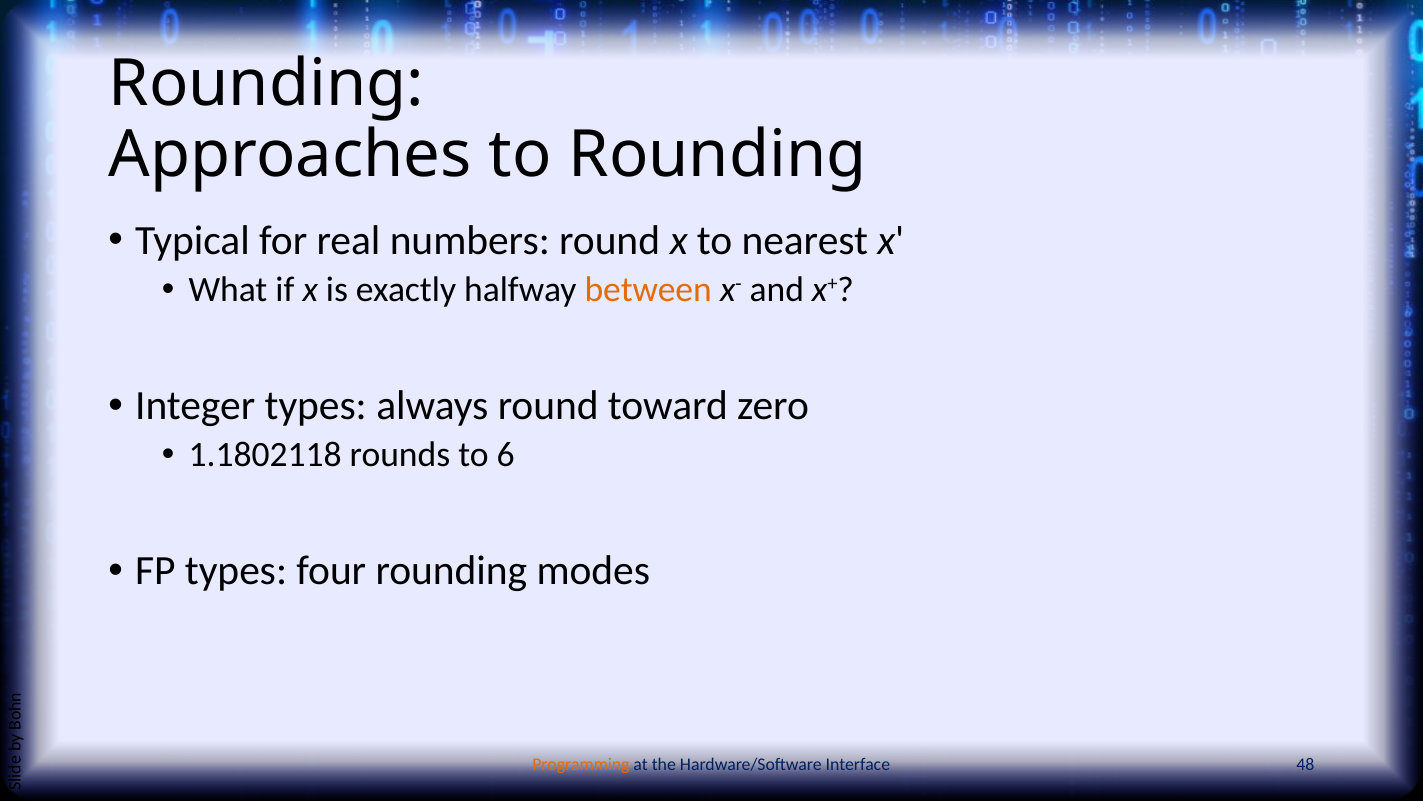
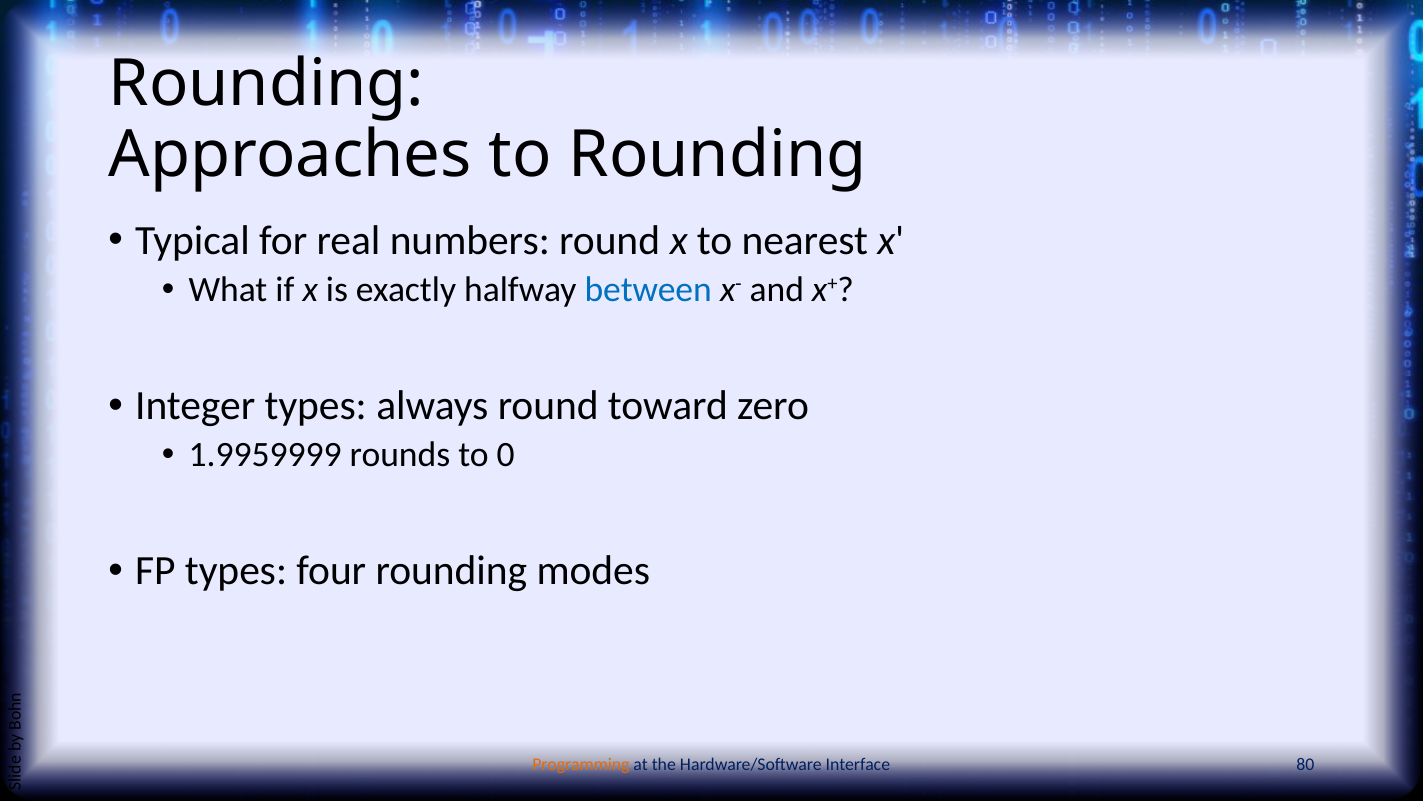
between colour: orange -> blue (648, 290)
1.1802118: 1.1802118 -> 1.9959999 (265, 455)
6: 6 -> 0 (506, 455)
48: 48 -> 80 (1305, 764)
